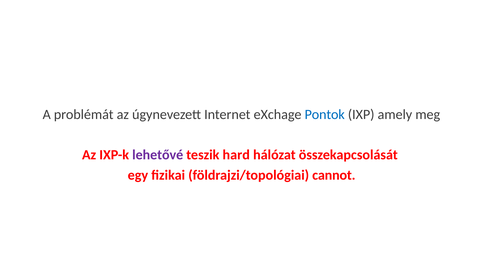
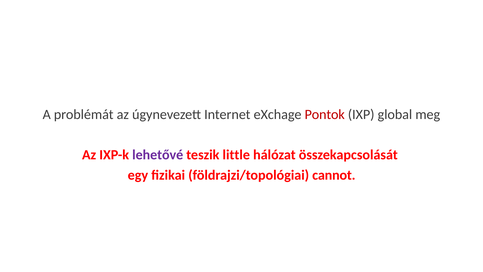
Pontok colour: blue -> red (325, 114)
amely: amely -> global (395, 114)
hard: hard -> little (236, 155)
